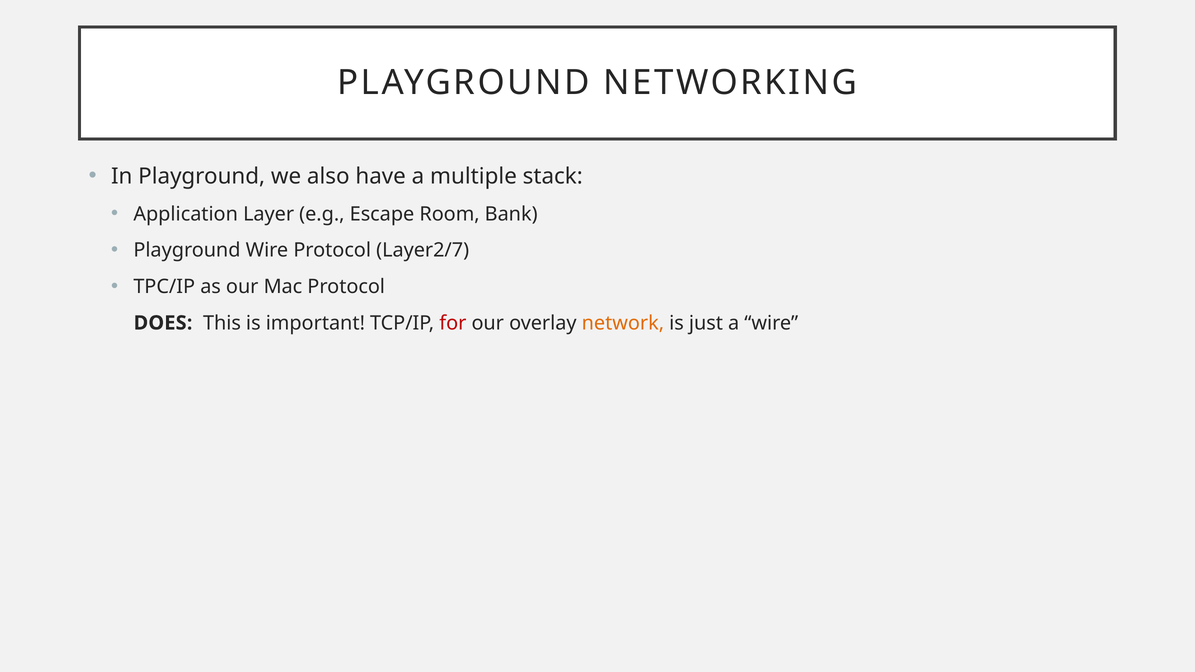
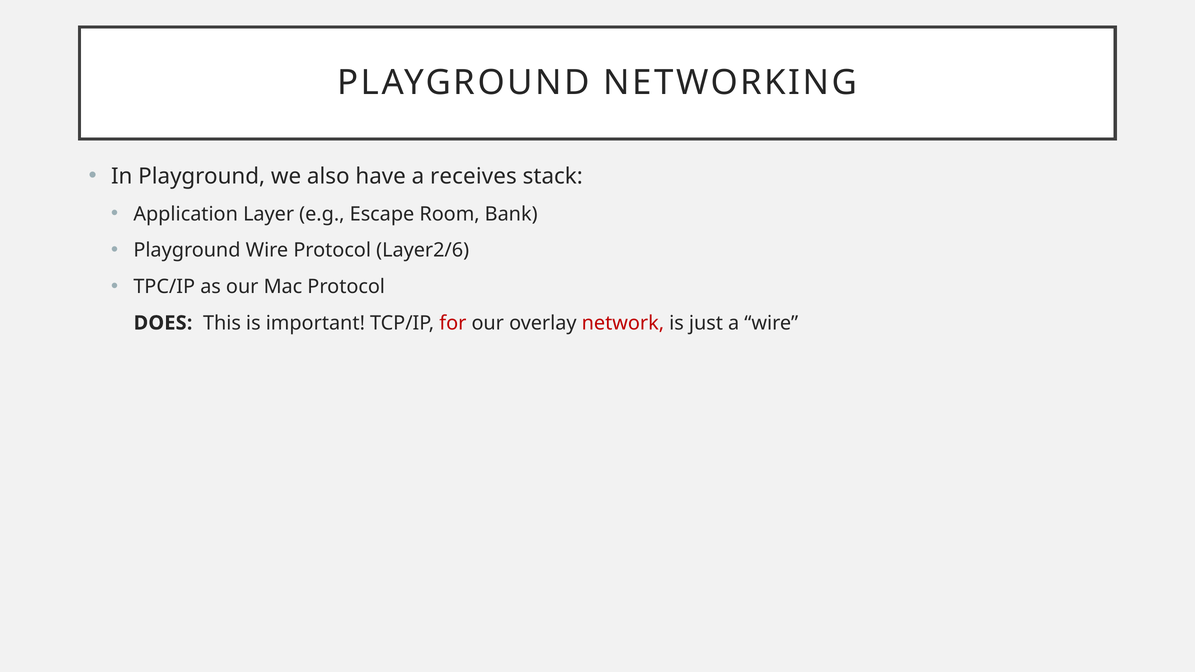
multiple: multiple -> receives (473, 176)
Layer2/7: Layer2/7 -> Layer2/6 (423, 250)
network colour: orange -> red (623, 323)
